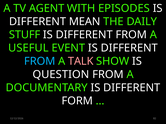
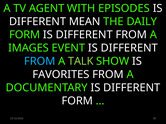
STUFF: STUFF -> FORM (25, 35)
USEFUL: USEFUL -> IMAGES (29, 48)
TALK colour: pink -> light green (81, 61)
QUESTION: QUESTION -> FAVORITES (61, 75)
